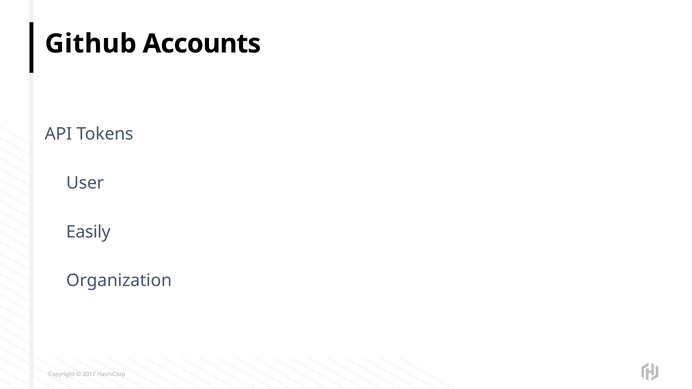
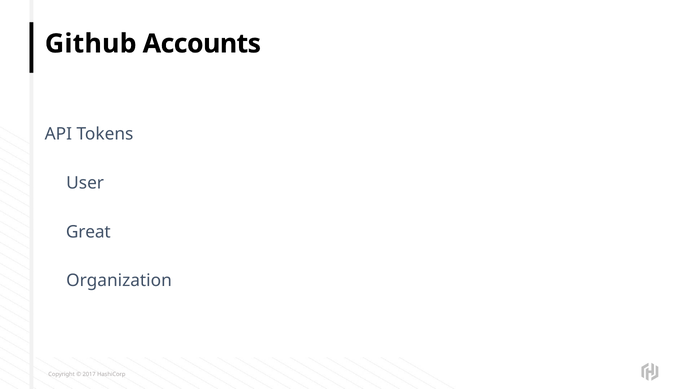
Easily: Easily -> Great (88, 232)
